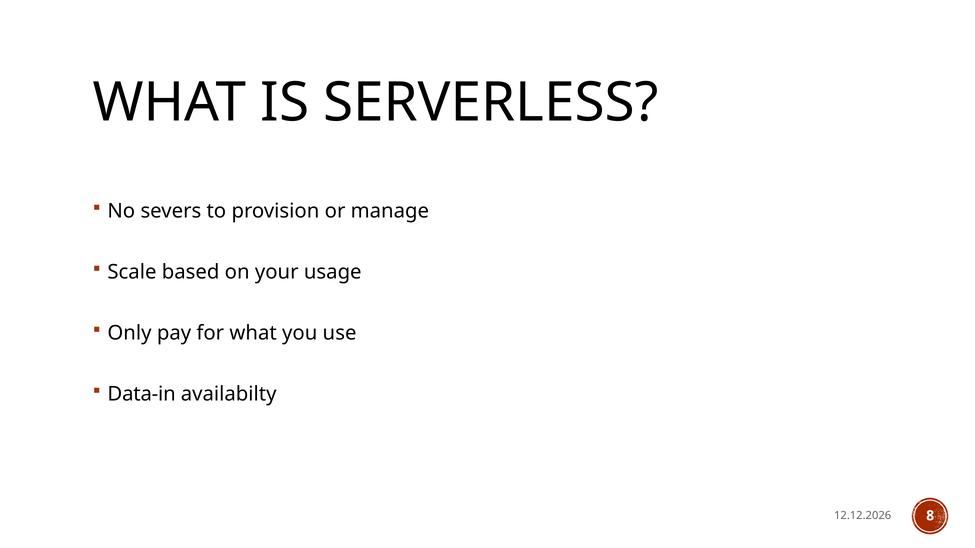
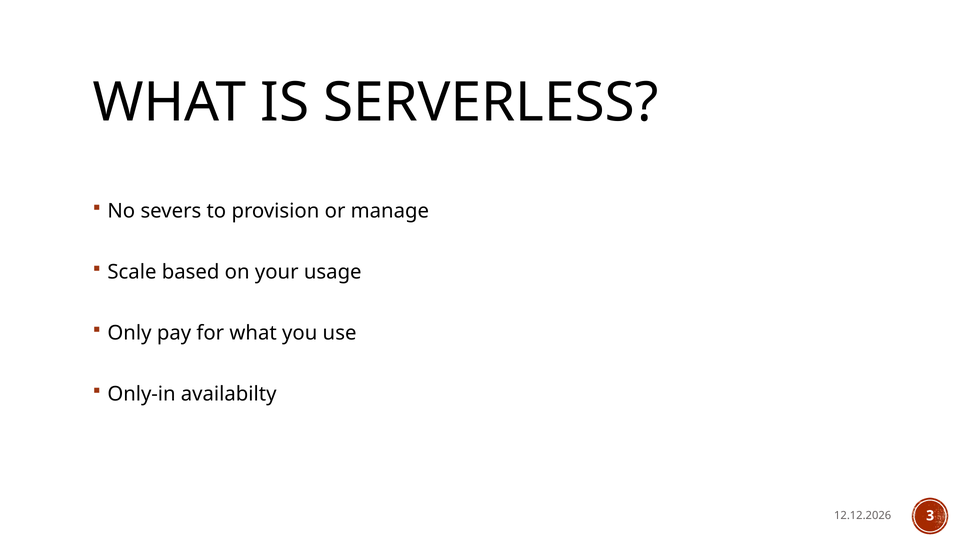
Data-in: Data-in -> Only-in (142, 394)
8: 8 -> 3 (930, 516)
